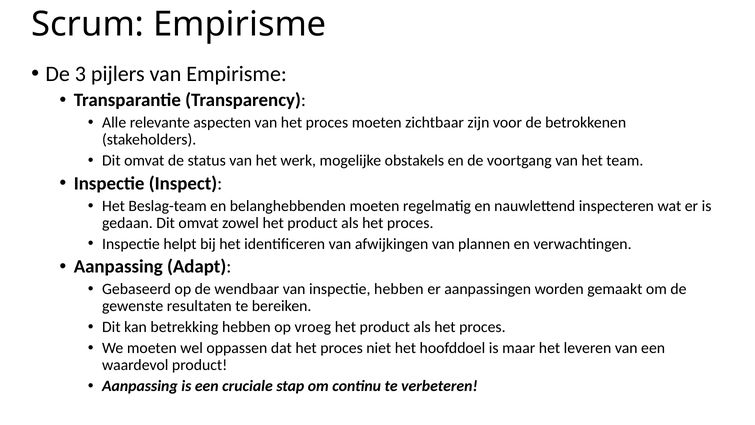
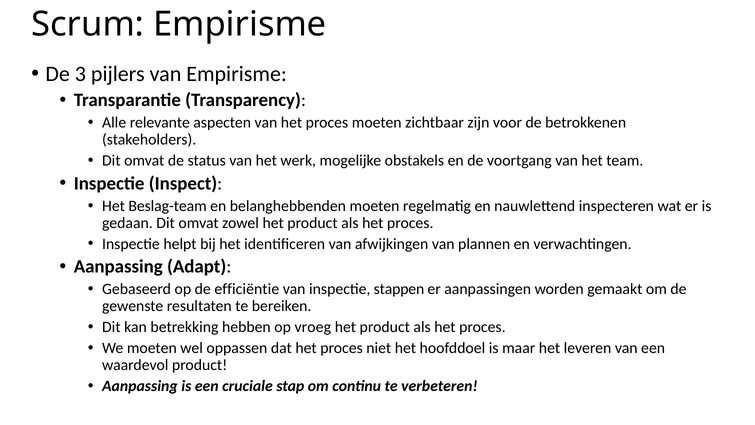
wendbaar: wendbaar -> efficiëntie (247, 289)
inspectie hebben: hebben -> stappen (399, 289)
